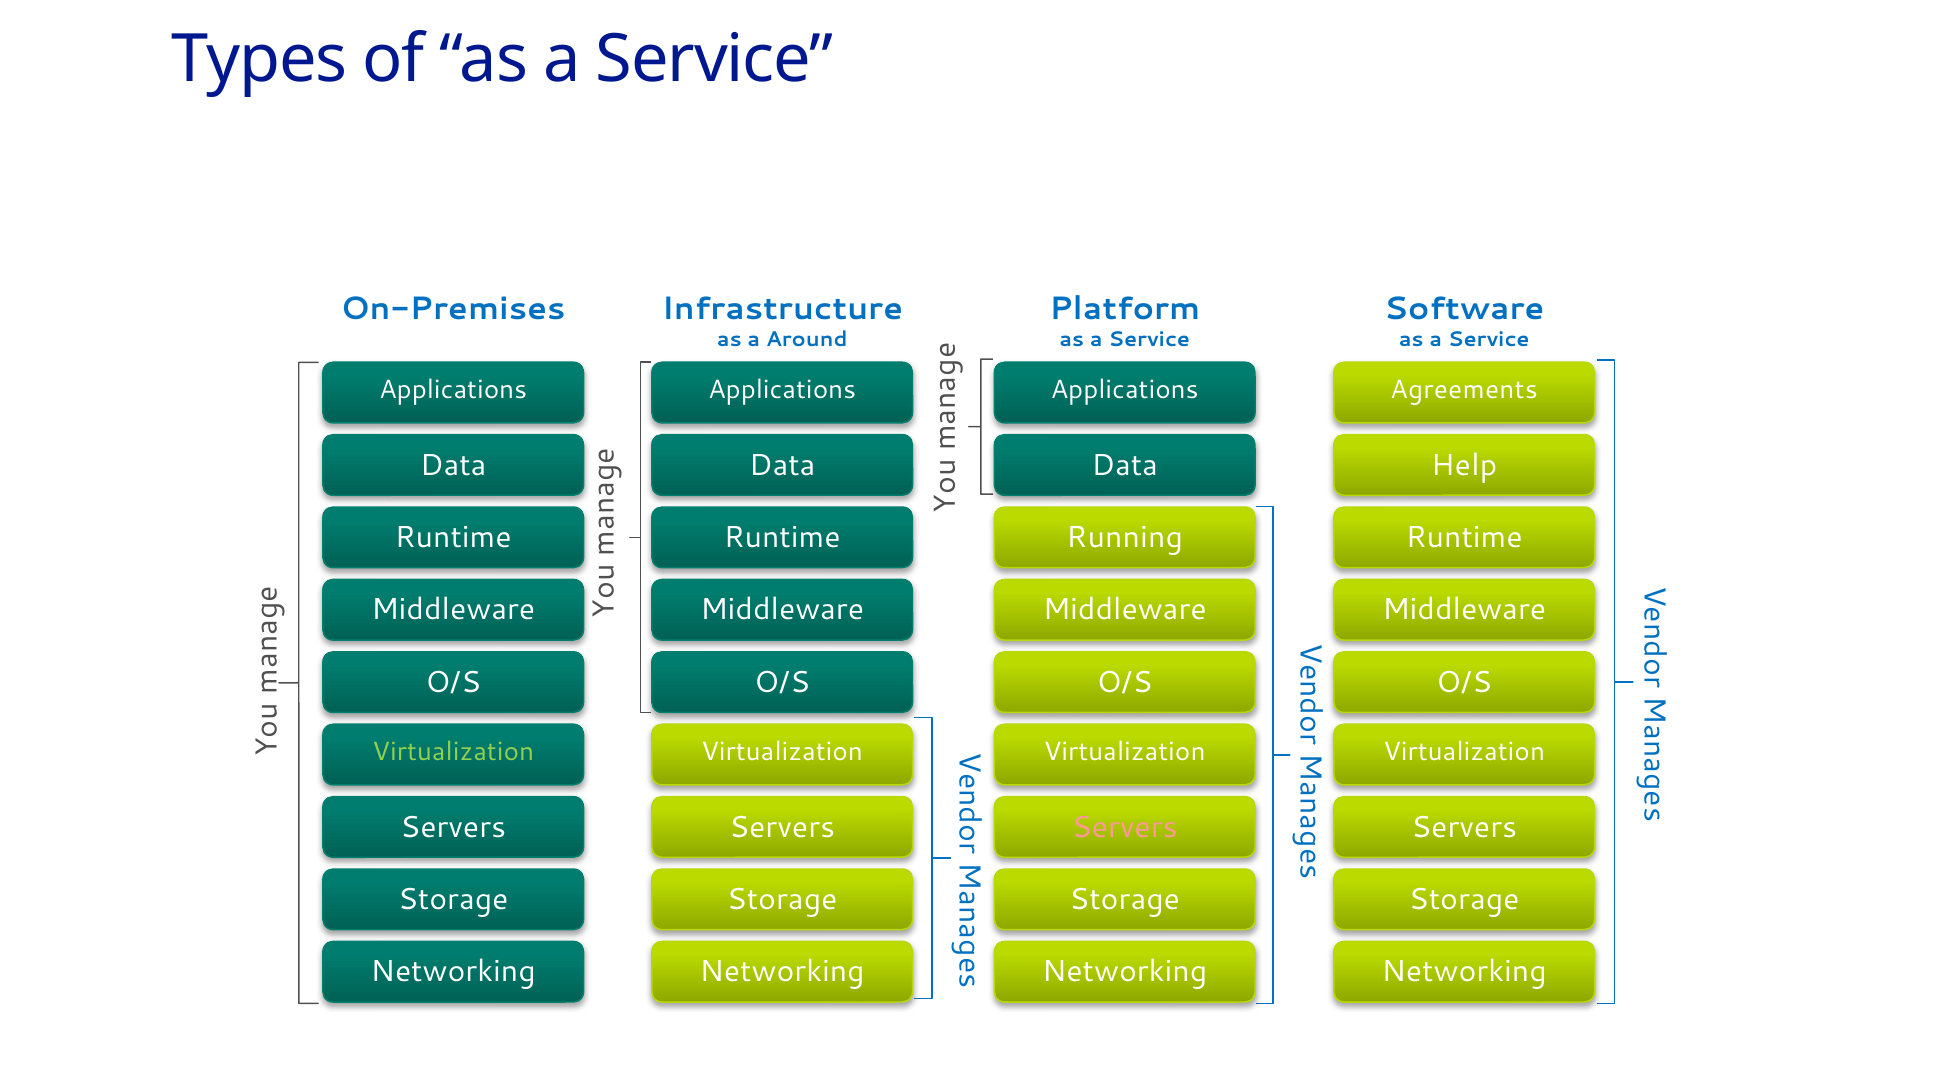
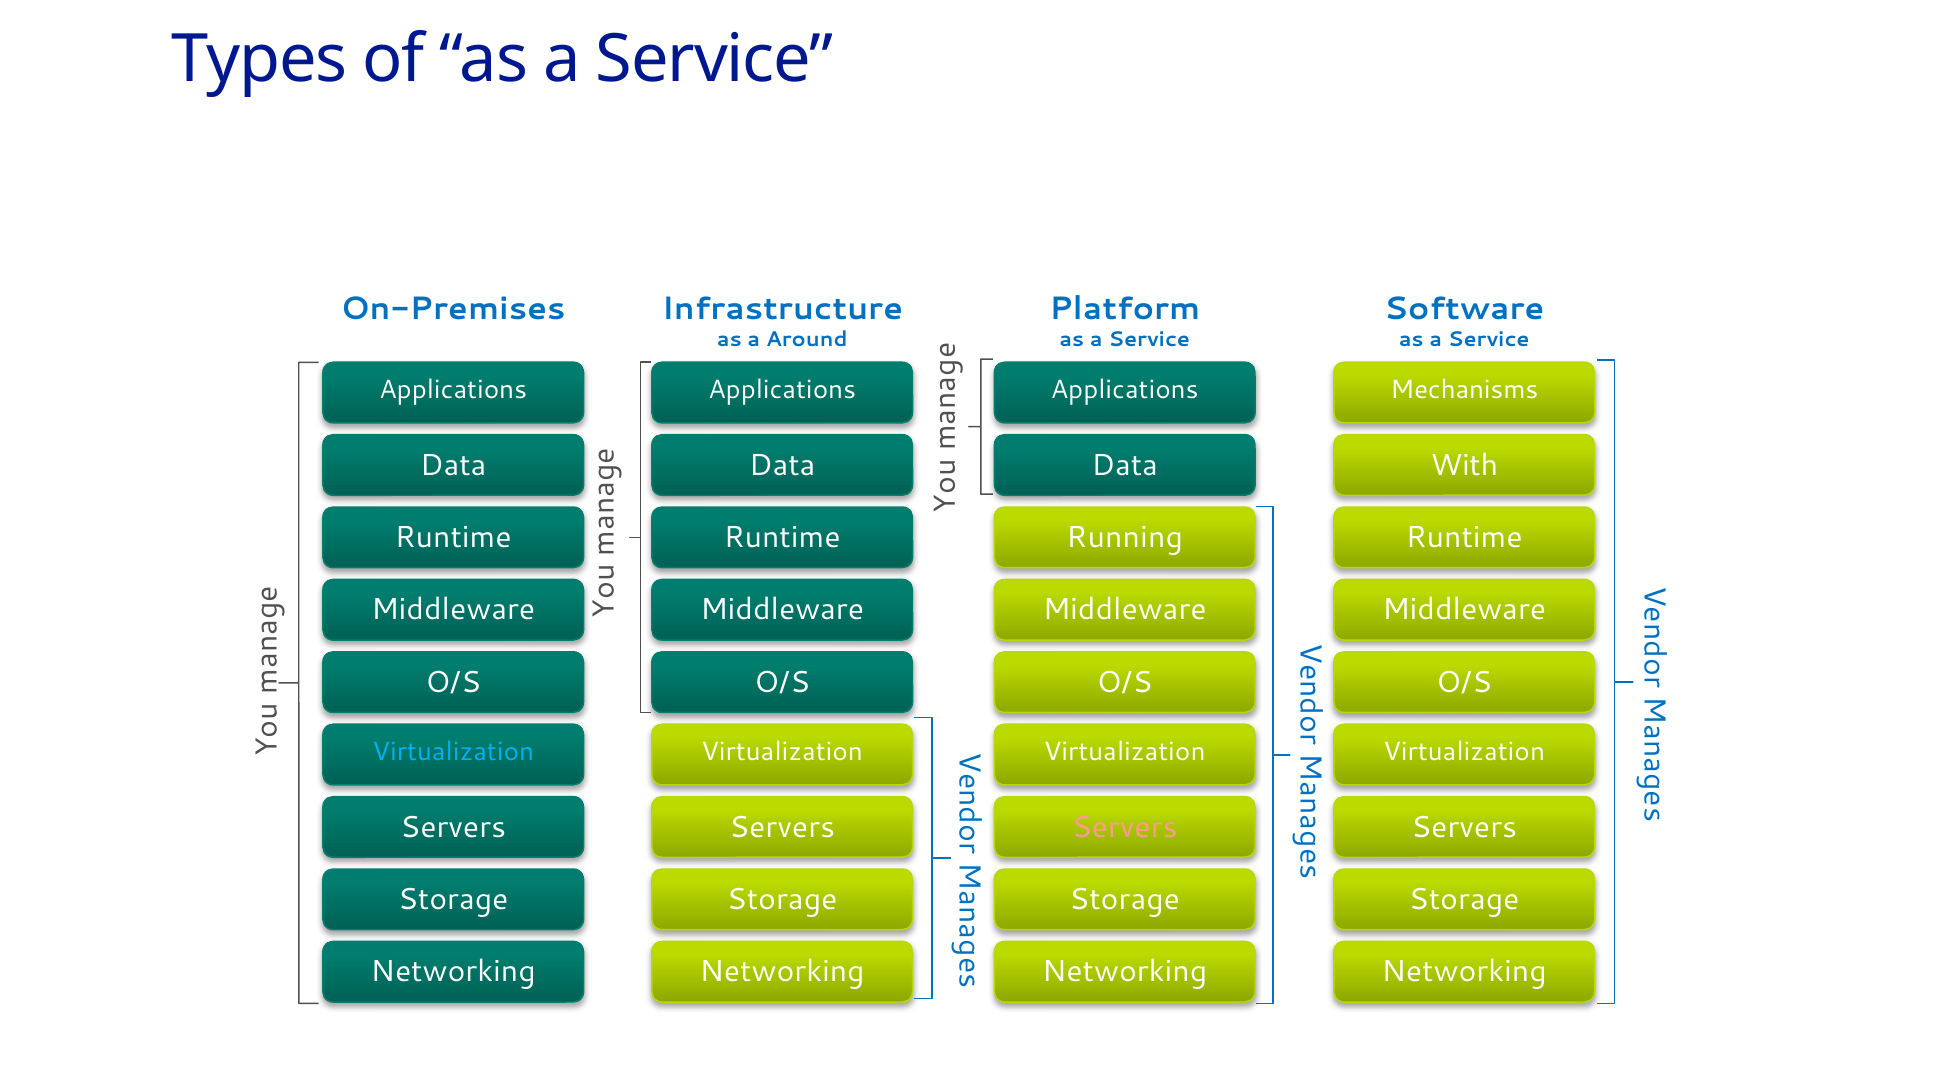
Agreements: Agreements -> Mechanisms (1464, 390)
Help: Help -> With (1464, 465)
Virtualization colour: light green -> light blue (453, 752)
